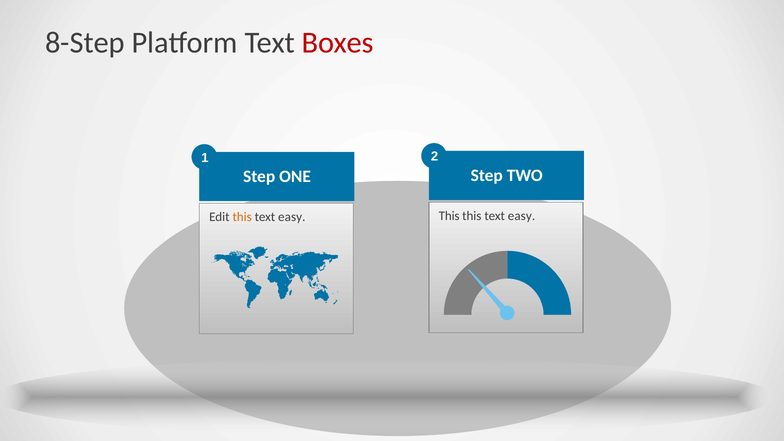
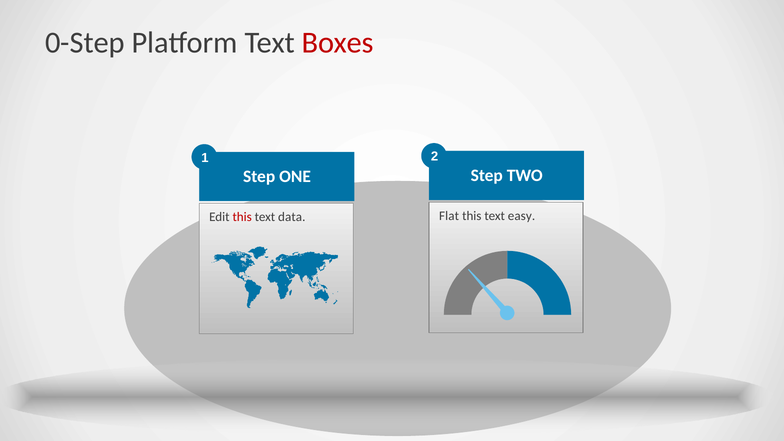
8-Step: 8-Step -> 0-Step (85, 43)
This: This -> Flat (449, 216)
this colour: orange -> red (242, 217)
easy: easy -> data (292, 217)
